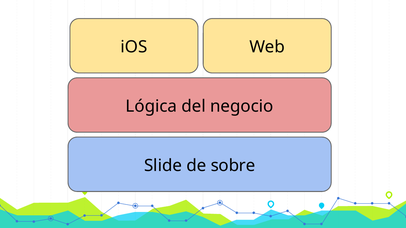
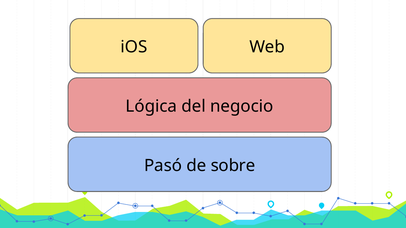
Slide: Slide -> Pasó (163, 166)
